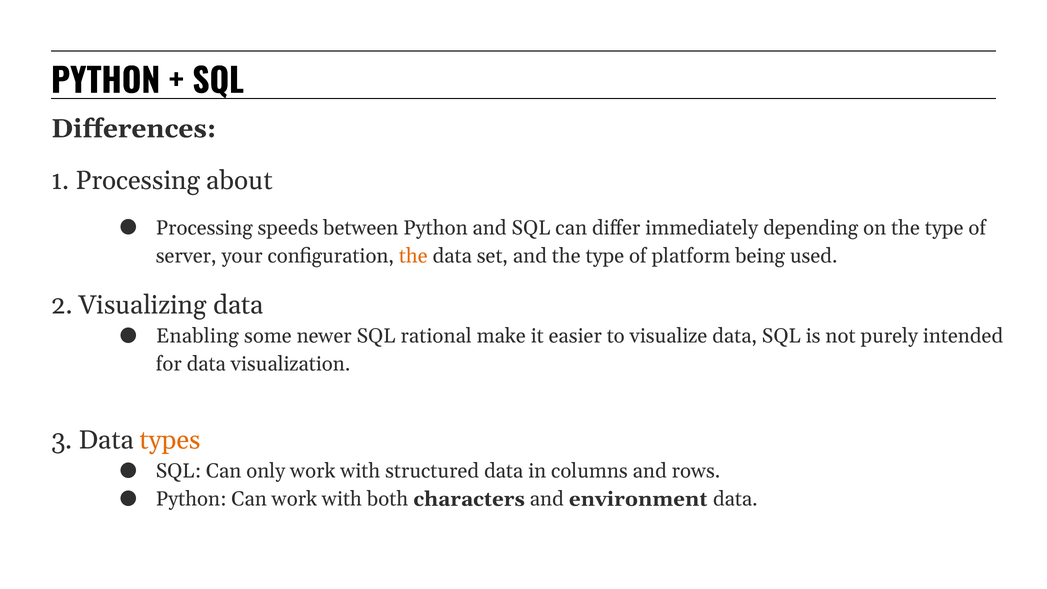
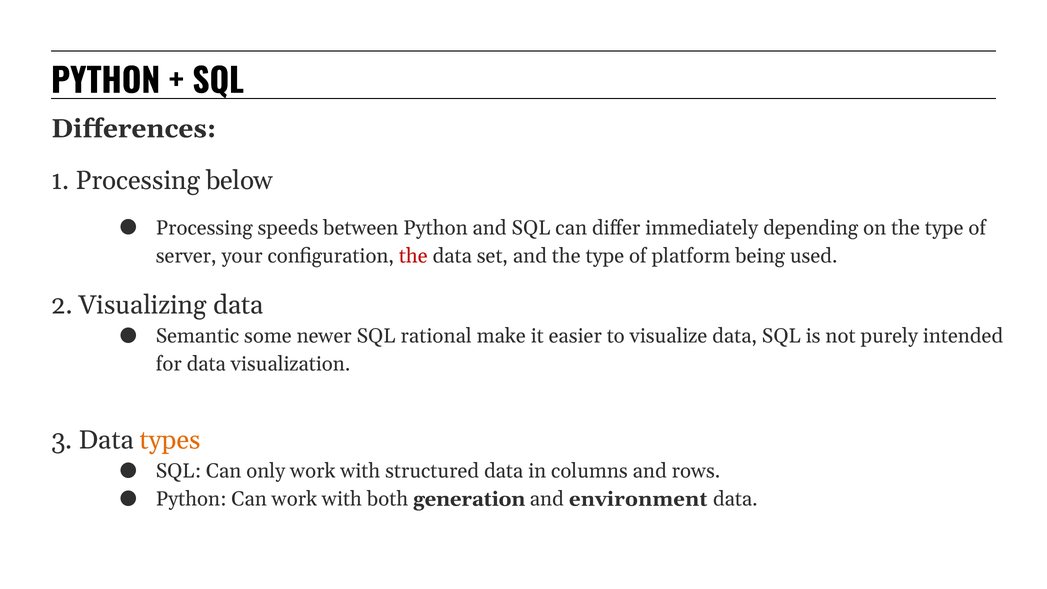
about: about -> below (240, 181)
the colour: orange -> red (413, 256)
Enabling: Enabling -> Semantic (197, 336)
characters: characters -> generation (469, 499)
